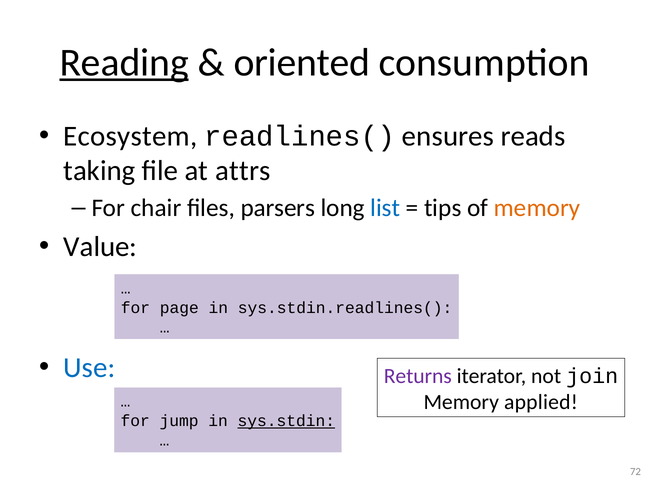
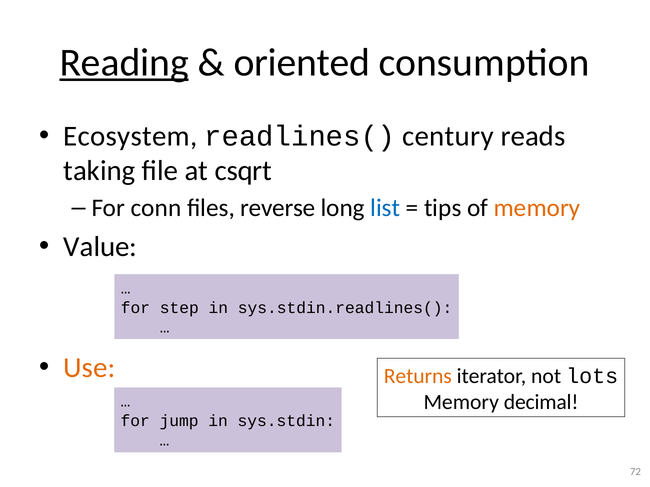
ensures: ensures -> century (448, 136)
attrs: attrs -> csqrt (243, 171)
chair: chair -> conn (156, 208)
parsers: parsers -> reverse (278, 208)
page: page -> step (179, 308)
Use colour: blue -> orange (89, 368)
Returns colour: purple -> orange (418, 376)
join: join -> lots (592, 376)
applied: applied -> decimal (541, 402)
sys.stdin underline: present -> none (286, 422)
